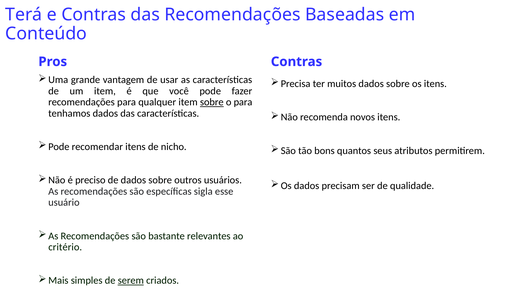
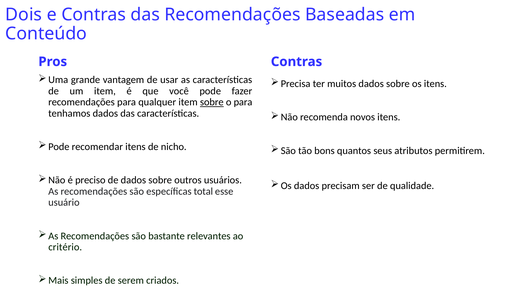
Terá: Terá -> Dois (24, 15)
sigla: sigla -> total (203, 191)
serem underline: present -> none (131, 280)
